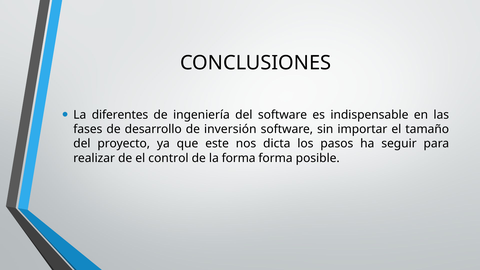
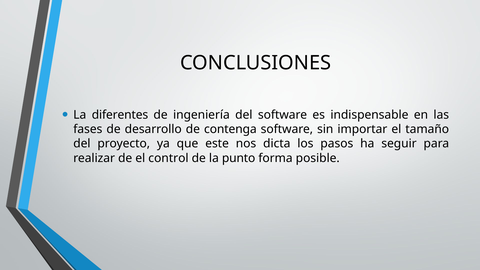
inversión: inversión -> contenga (230, 129)
la forma: forma -> punto (239, 158)
